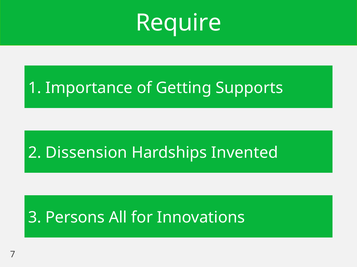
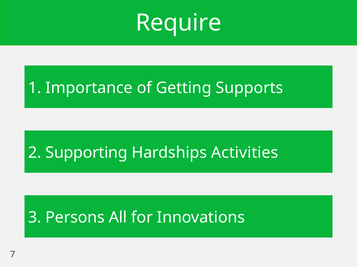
Dissension: Dissension -> Supporting (87, 153)
Invented: Invented -> Activities (245, 153)
